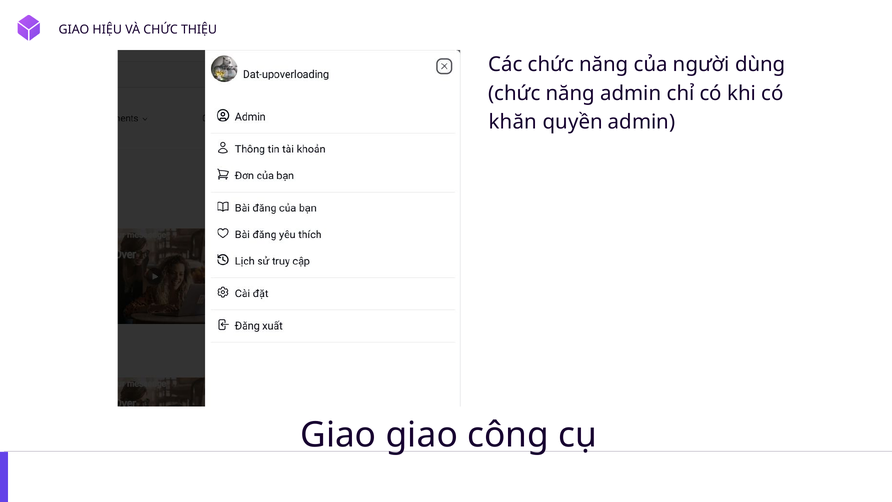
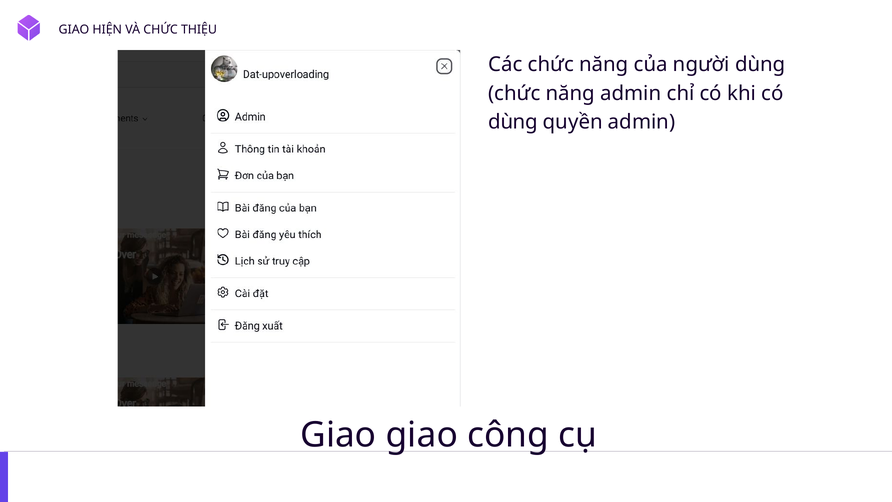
HIỆU: HIỆU -> HIỆN (107, 30)
khăn: khăn -> dùng (513, 122)
